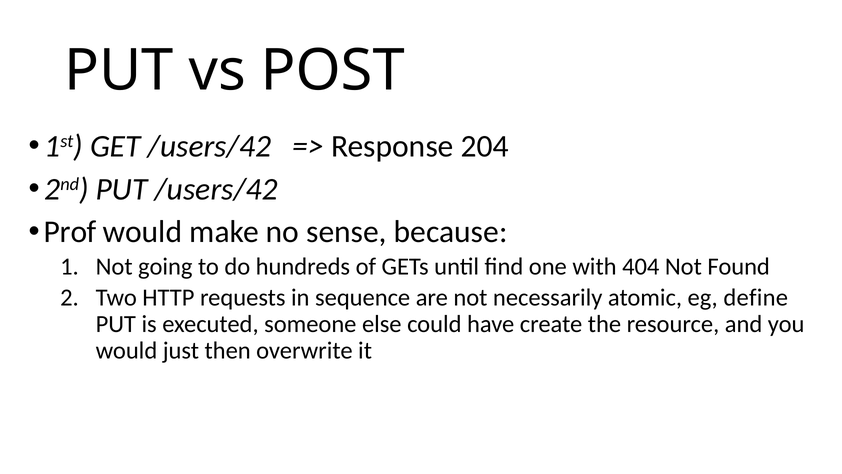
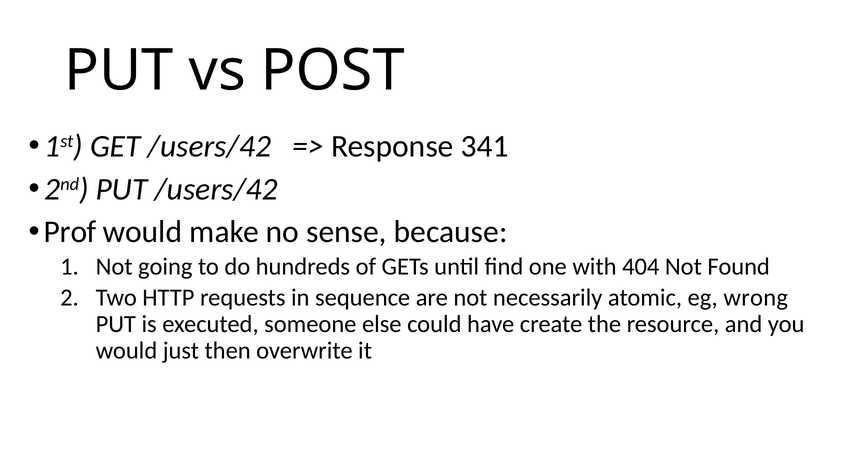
204: 204 -> 341 (485, 146)
define: define -> wrong (756, 298)
